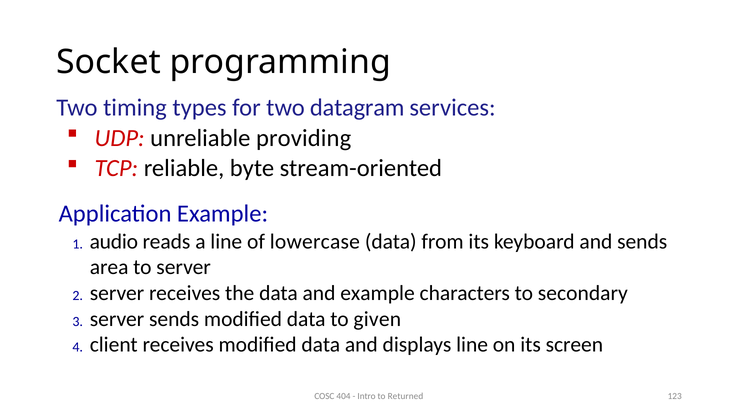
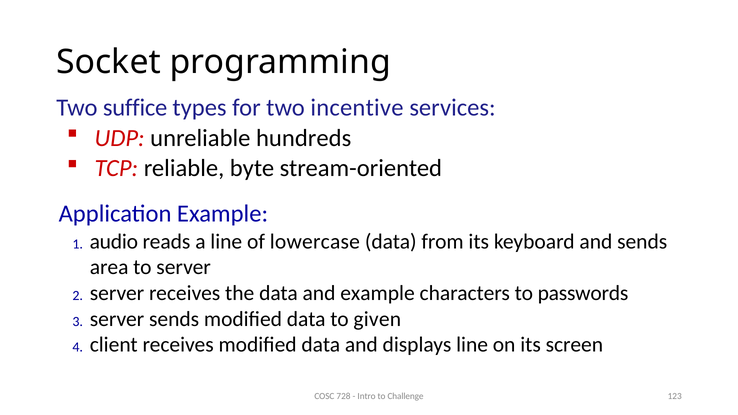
timing: timing -> suffice (135, 108)
datagram: datagram -> incentive (357, 108)
providing: providing -> hundreds (304, 138)
secondary: secondary -> passwords (583, 293)
404: 404 -> 728 (343, 396)
Returned: Returned -> Challenge (406, 396)
